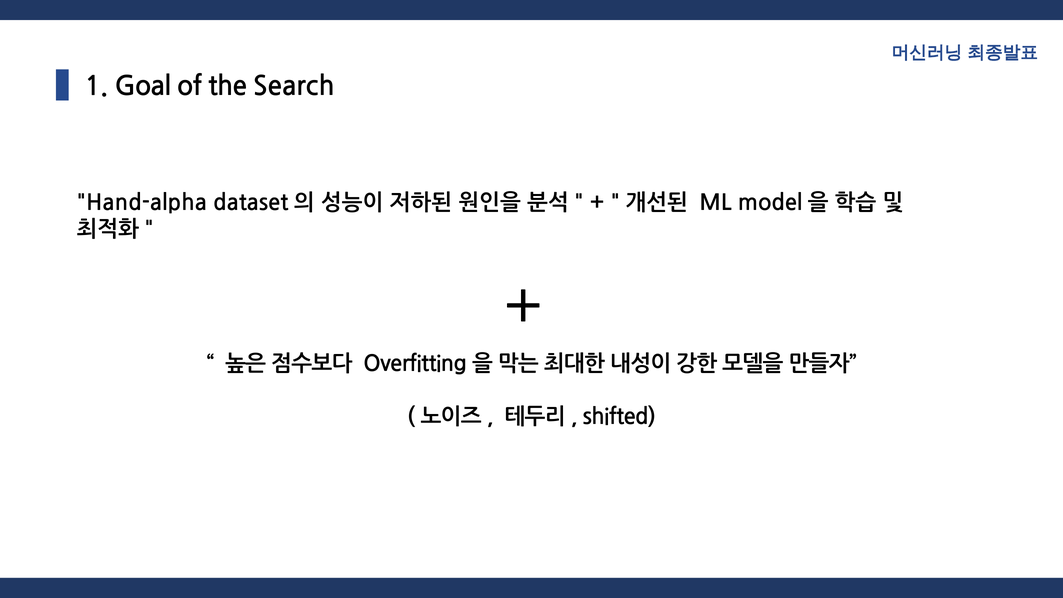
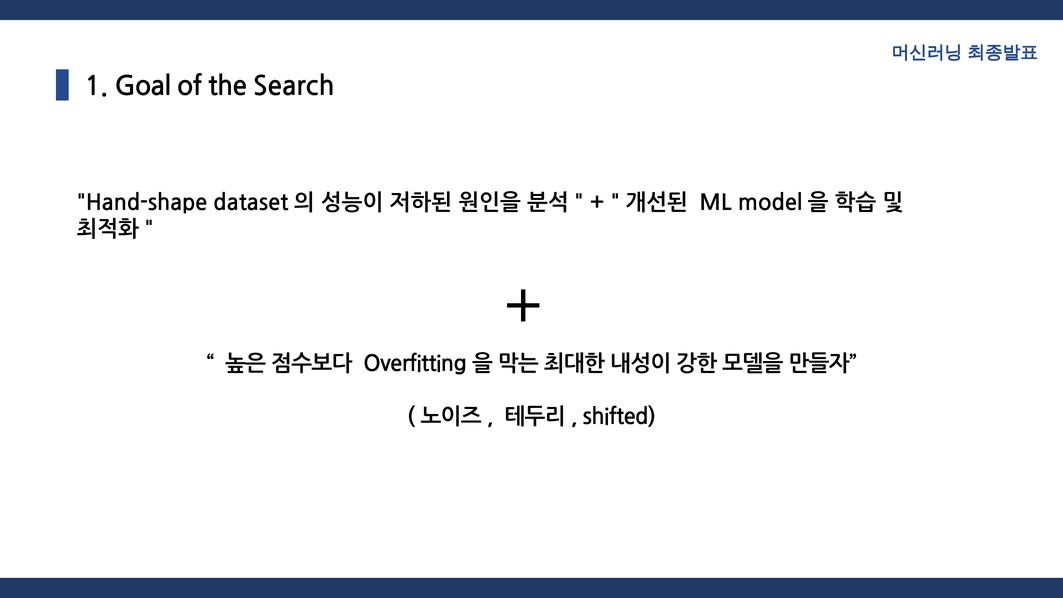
Hand-alpha: Hand-alpha -> Hand-shape (142, 203)
